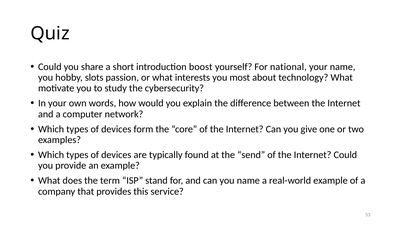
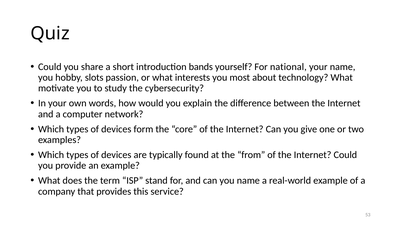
boost: boost -> bands (201, 67)
send: send -> from (251, 155)
